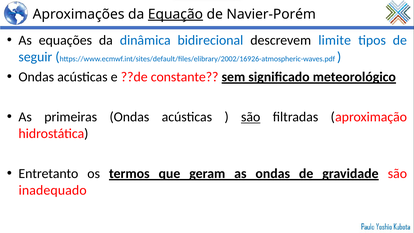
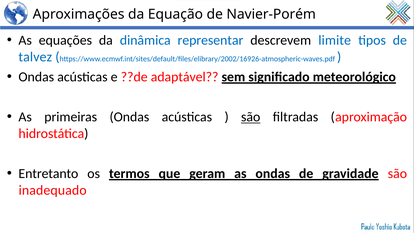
Equação underline: present -> none (175, 14)
bidirecional: bidirecional -> representar (210, 40)
seguir: seguir -> talvez (35, 57)
constante: constante -> adaptável (185, 77)
